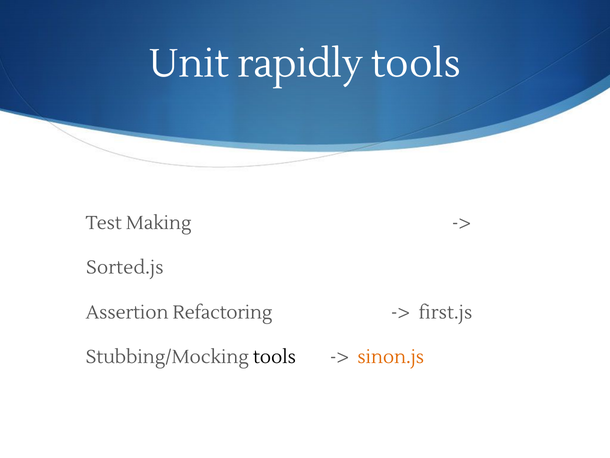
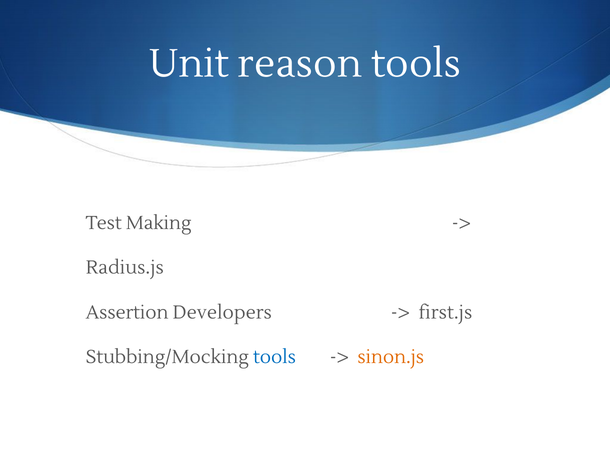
rapidly: rapidly -> reason (300, 64)
Sorted.js: Sorted.js -> Radius.js (125, 267)
Refactoring: Refactoring -> Developers (222, 312)
tools colour: black -> blue (275, 357)
